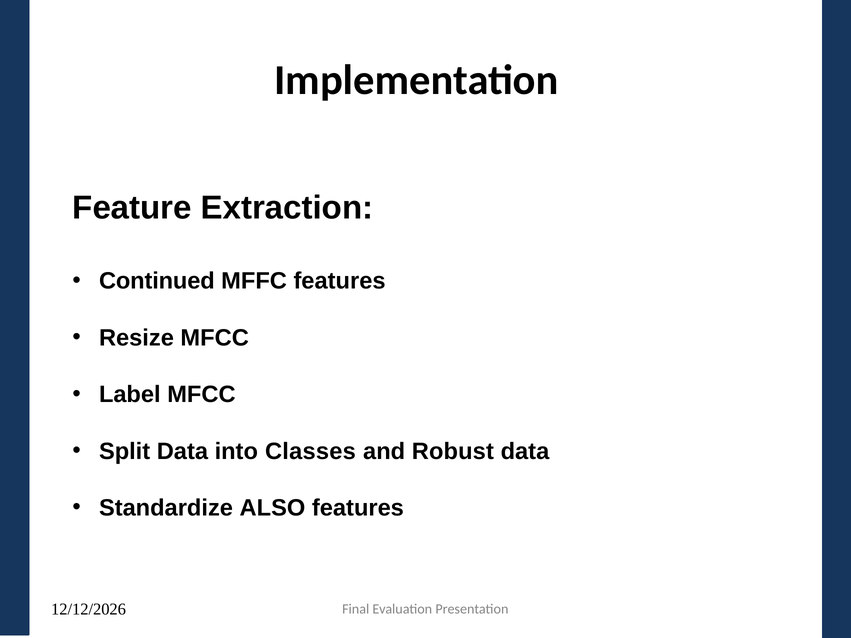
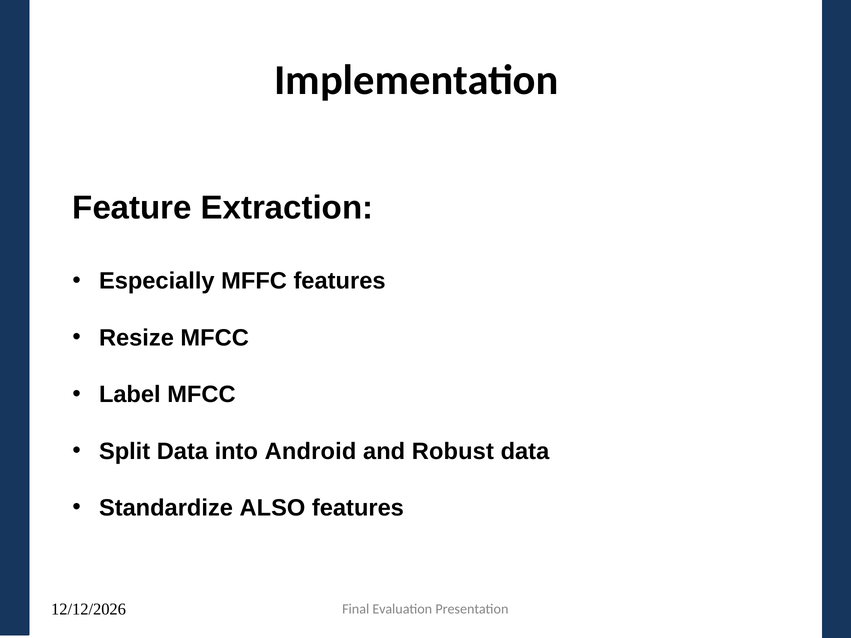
Continued: Continued -> Especially (157, 281)
Classes: Classes -> Android (310, 451)
